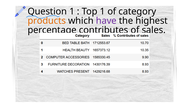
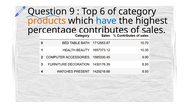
1: 1 -> 9 (72, 11)
Top 1: 1 -> 6 (102, 11)
have colour: purple -> blue (106, 21)
